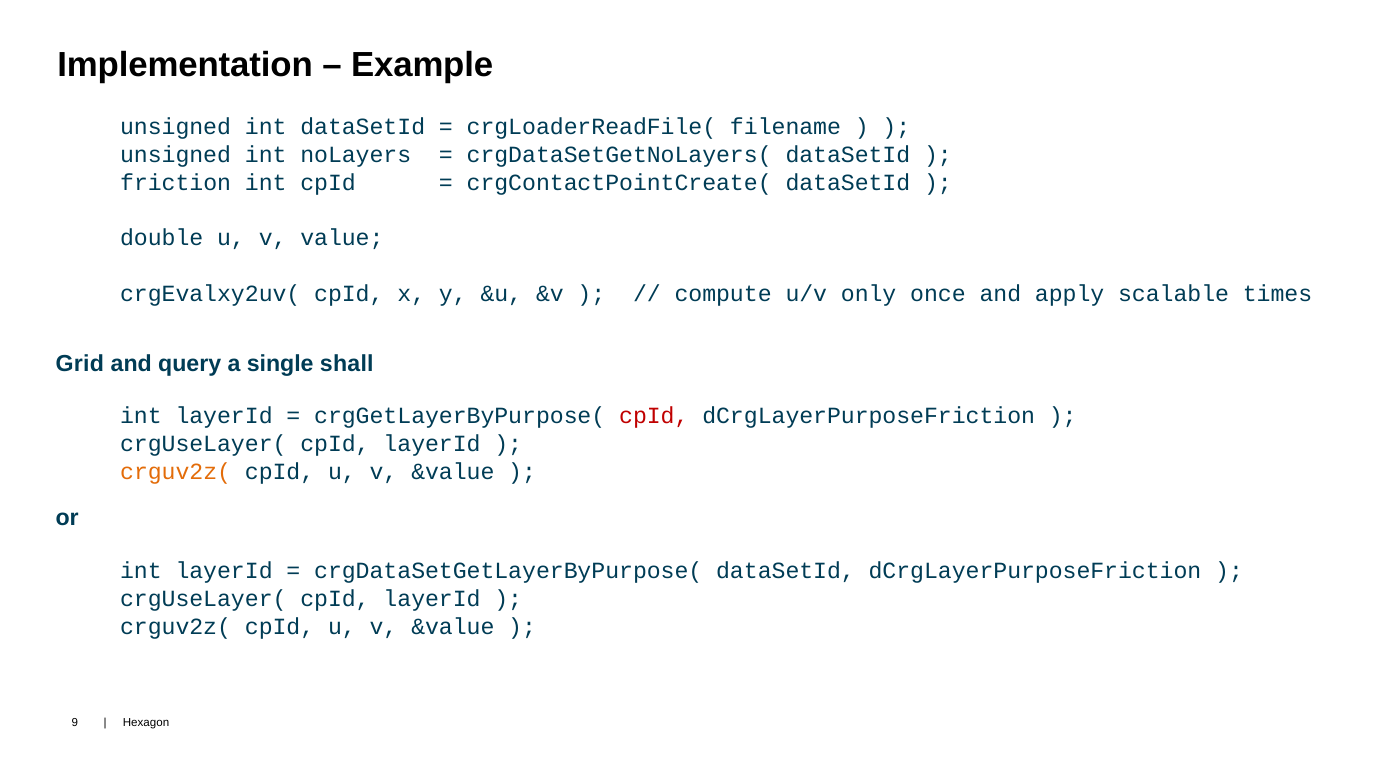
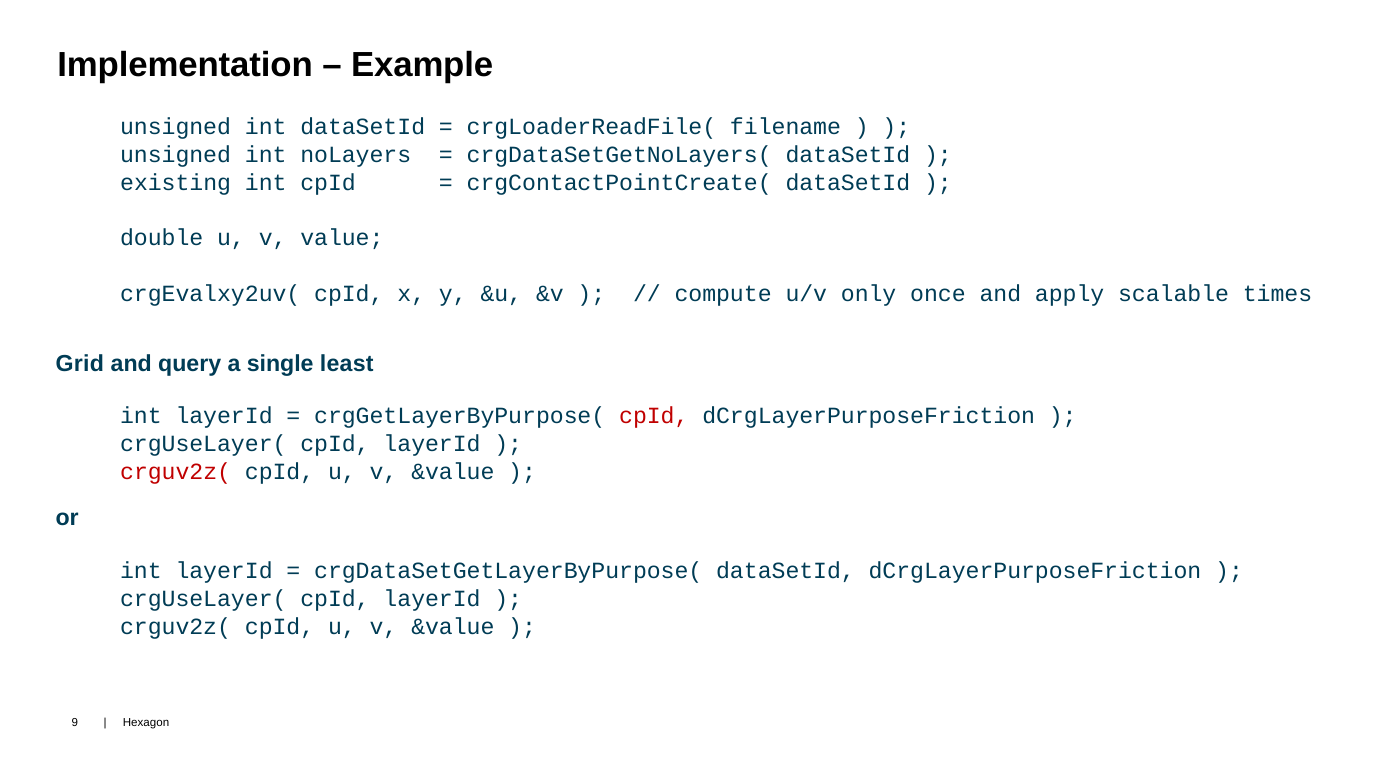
friction: friction -> existing (176, 182)
shall: shall -> least (347, 363)
crguv2z( colour: orange -> red (176, 472)
